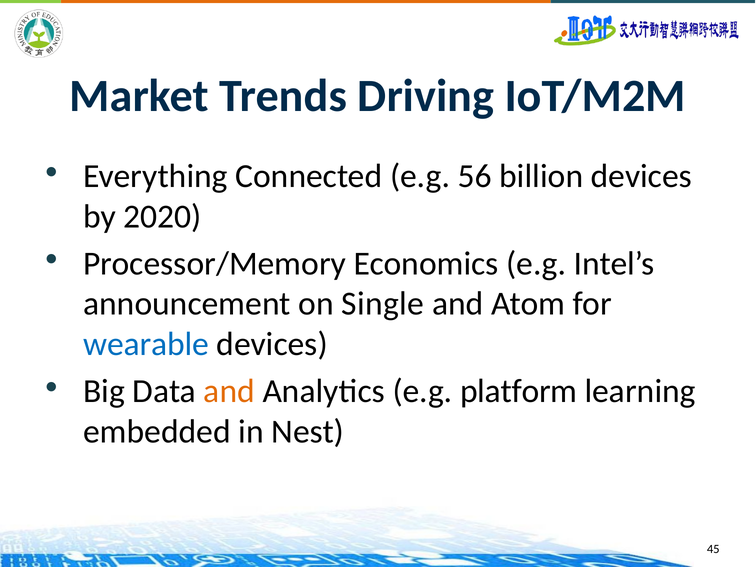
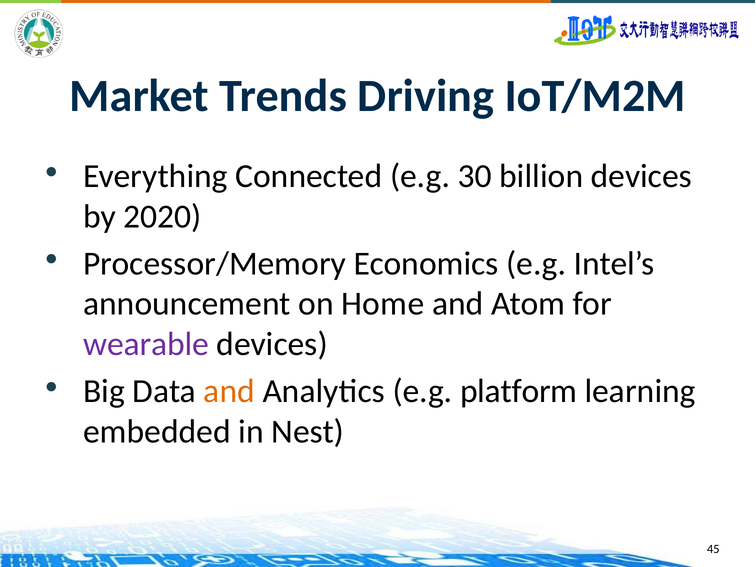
56: 56 -> 30 (475, 176)
Single: Single -> Home (383, 304)
wearable colour: blue -> purple (146, 344)
